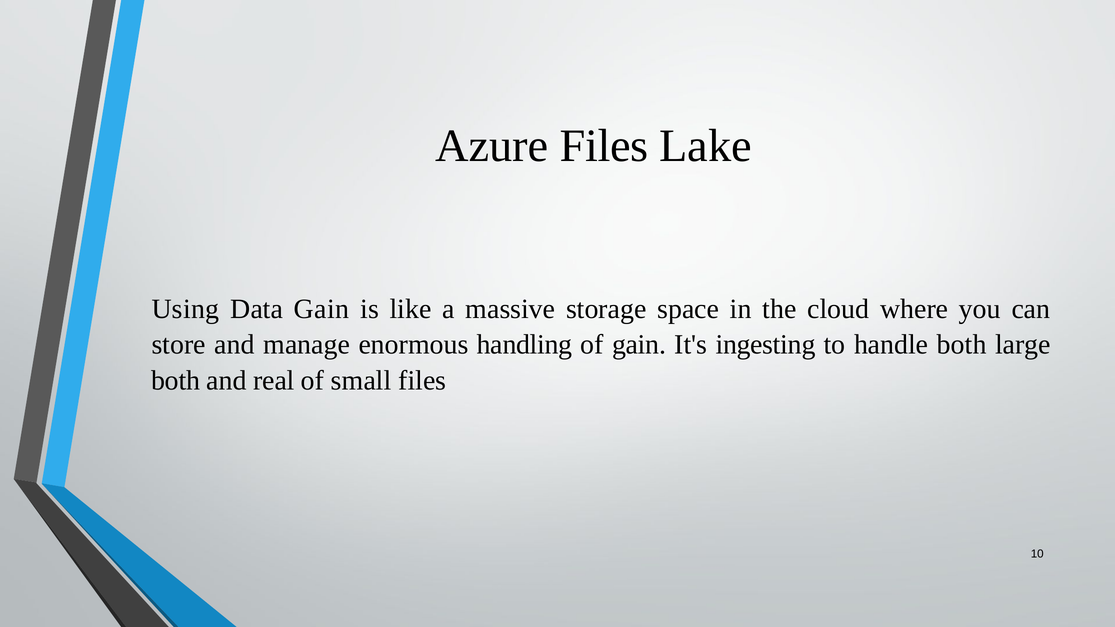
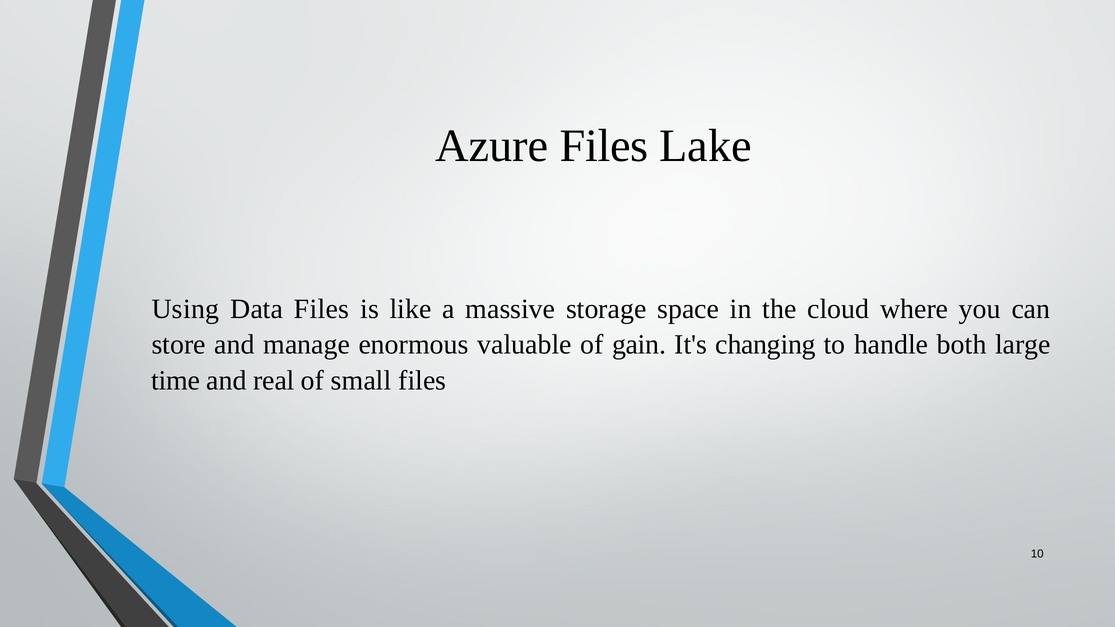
Data Gain: Gain -> Files (321, 309)
handling: handling -> valuable (524, 345)
ingesting: ingesting -> changing (766, 345)
both: both -> time (176, 381)
